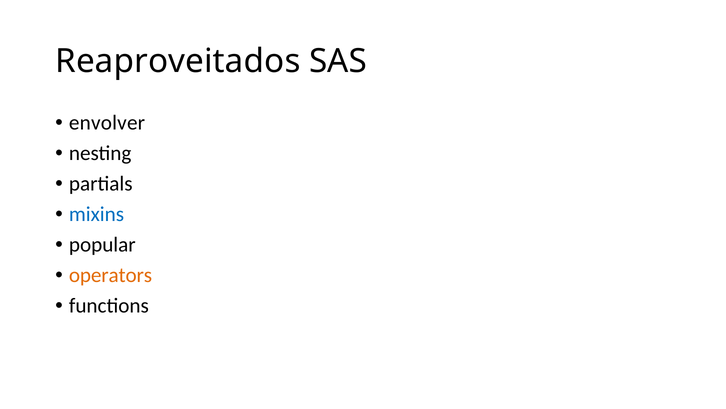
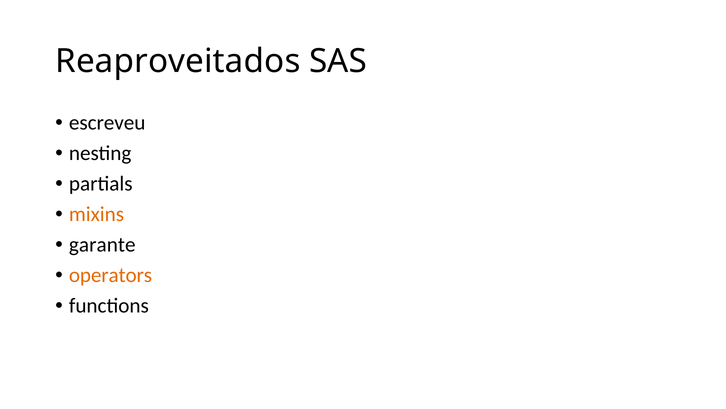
envolver: envolver -> escreveu (107, 123)
mixins colour: blue -> orange (97, 214)
popular: popular -> garante (102, 245)
